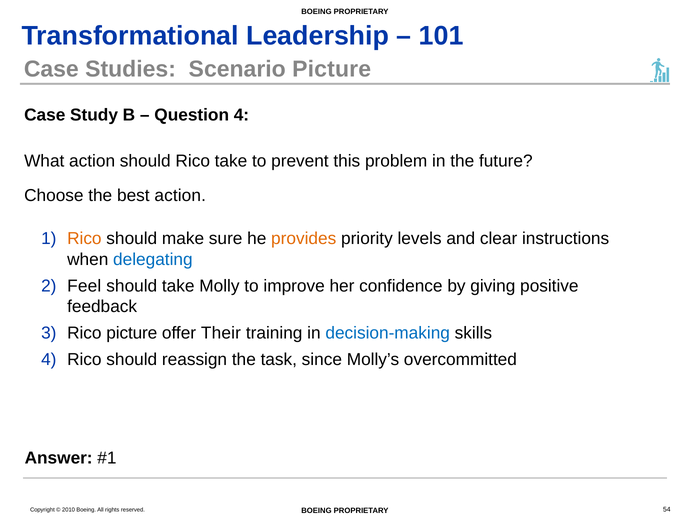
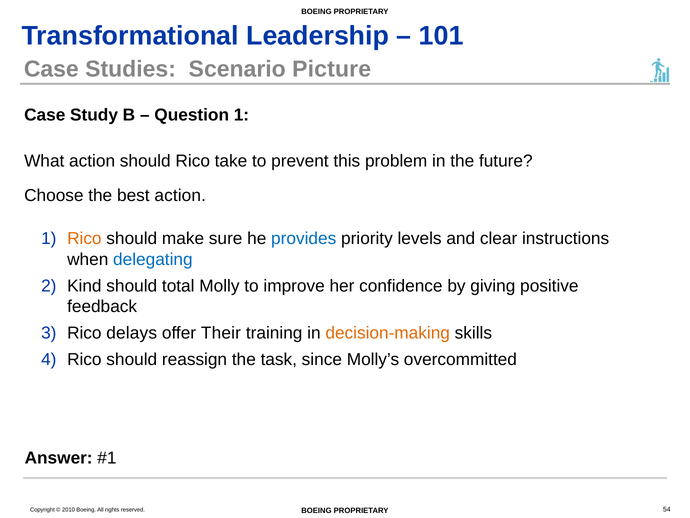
Question 4: 4 -> 1 (241, 115)
provides colour: orange -> blue (304, 238)
Feel: Feel -> Kind (84, 286)
should take: take -> total (178, 286)
Rico picture: picture -> delays (132, 333)
decision-making colour: blue -> orange (388, 333)
